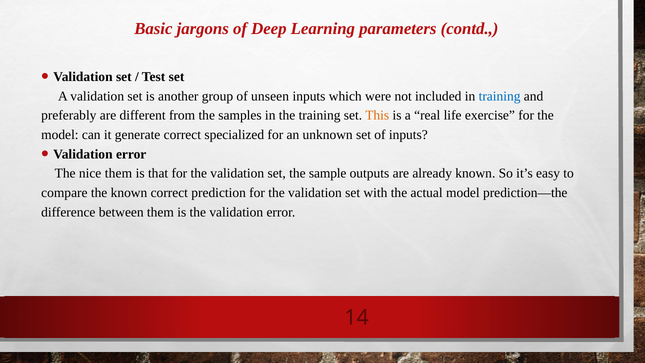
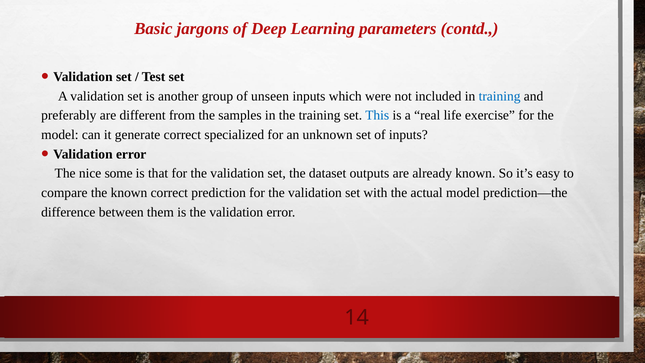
This colour: orange -> blue (377, 115)
nice them: them -> some (119, 173)
sample: sample -> dataset (328, 173)
